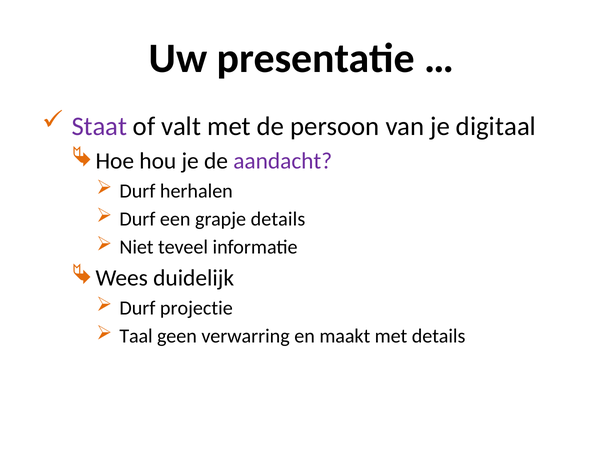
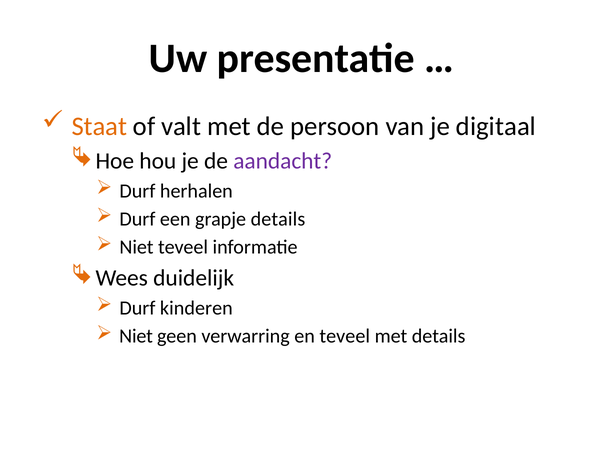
Staat colour: purple -> orange (99, 126)
projectie: projectie -> kinderen (196, 308)
Taal: Taal -> Niet (136, 336)
en maakt: maakt -> teveel (345, 336)
